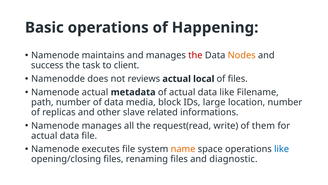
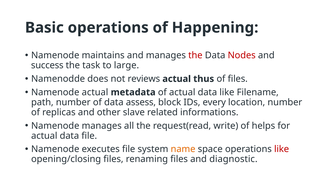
Nodes colour: orange -> red (242, 55)
client: client -> large (126, 65)
local: local -> thus (204, 79)
media: media -> assess (141, 102)
large: large -> every (214, 102)
them: them -> helps (263, 125)
like colour: blue -> red (282, 149)
